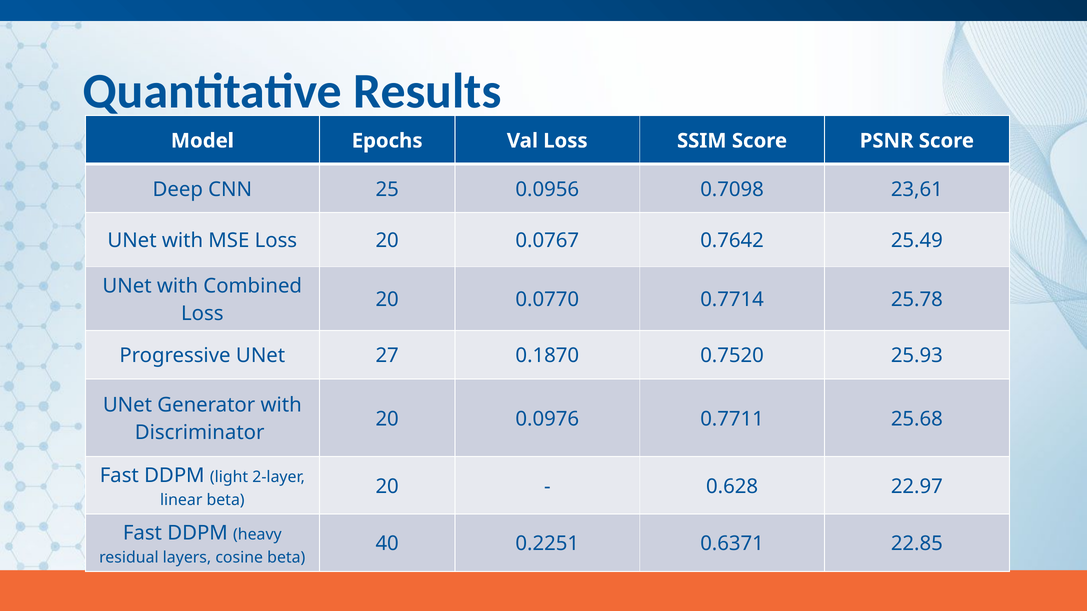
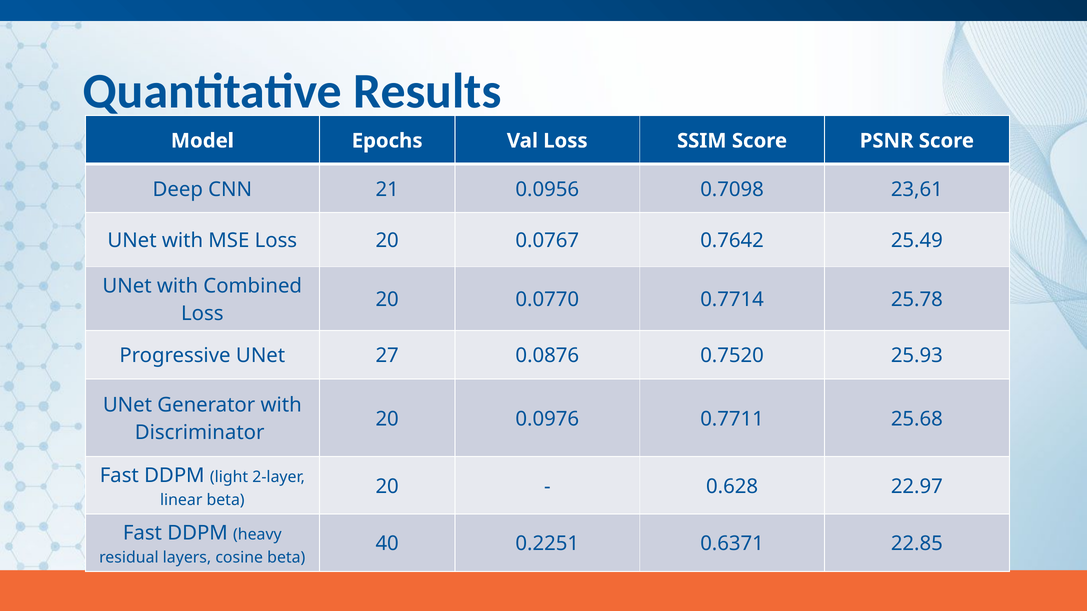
25: 25 -> 21 (387, 190)
0.1870: 0.1870 -> 0.0876 (547, 356)
